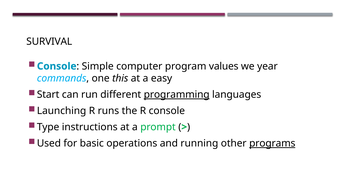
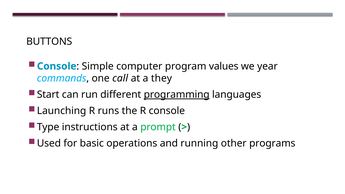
SURVIVAL: SURVIVAL -> BUTTONS (49, 42)
this: this -> call (120, 78)
easy: easy -> they (161, 78)
programs underline: present -> none (272, 143)
